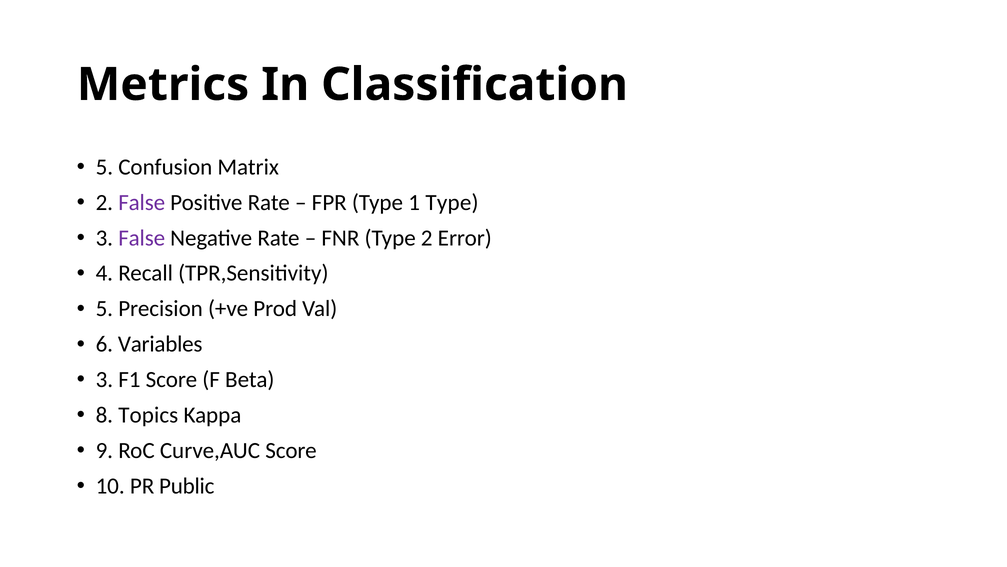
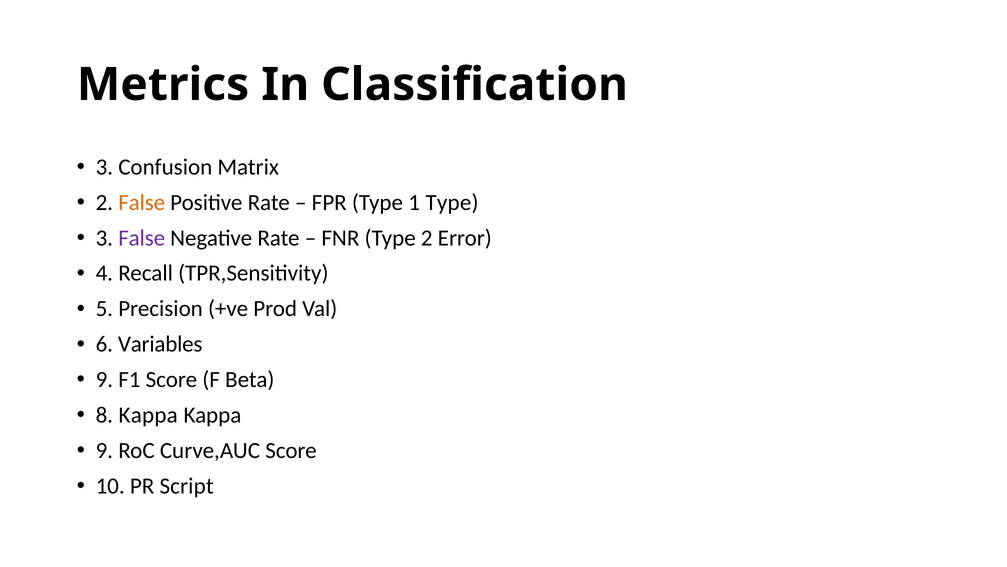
5: 5 -> 3 (104, 167)
False colour: purple -> orange (142, 202)
3: 3 -> 9 (104, 379)
8 Topics: Topics -> Kappa (148, 415)
Public: Public -> Script (187, 486)
